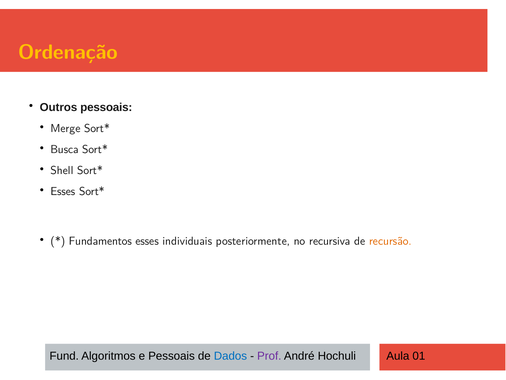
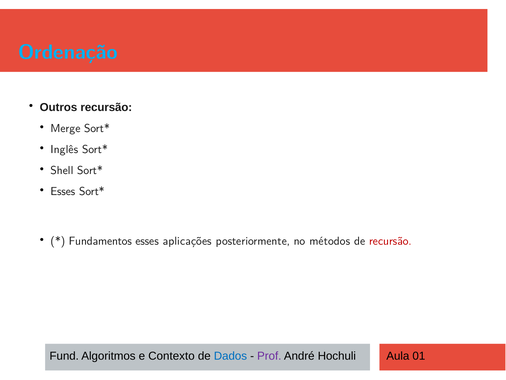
Ordenação colour: yellow -> light blue (68, 52)
Outros pessoais: pessoais -> recursão (106, 107)
Busca: Busca -> Inglês (64, 149)
individuais: individuais -> aplicações (187, 241)
recursiva: recursiva -> métodos (330, 241)
recursão colour: orange -> red (390, 241)
e Pessoais: Pessoais -> Contexto (171, 356)
